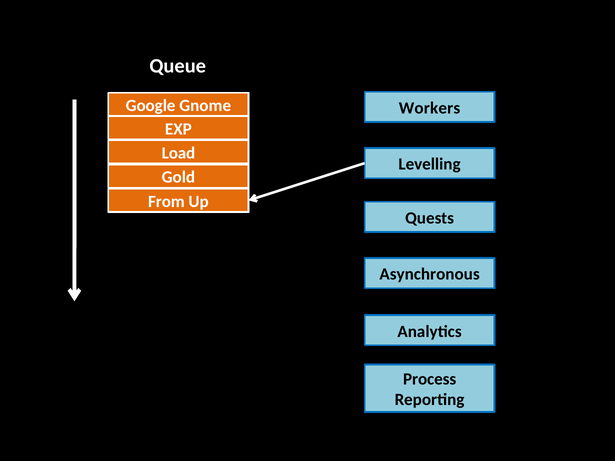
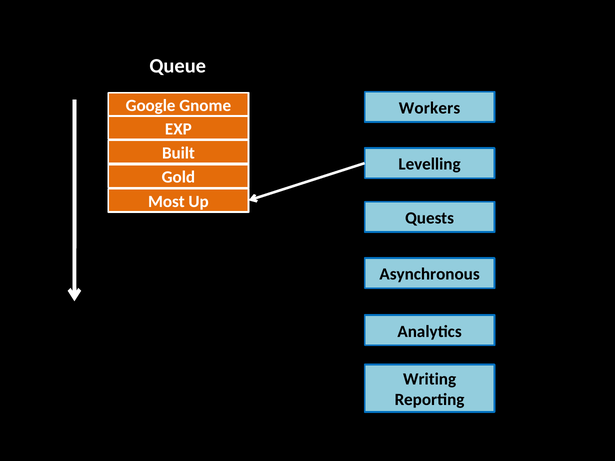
Load: Load -> Built (178, 153)
From: From -> Most (166, 202)
Process: Process -> Writing (430, 379)
